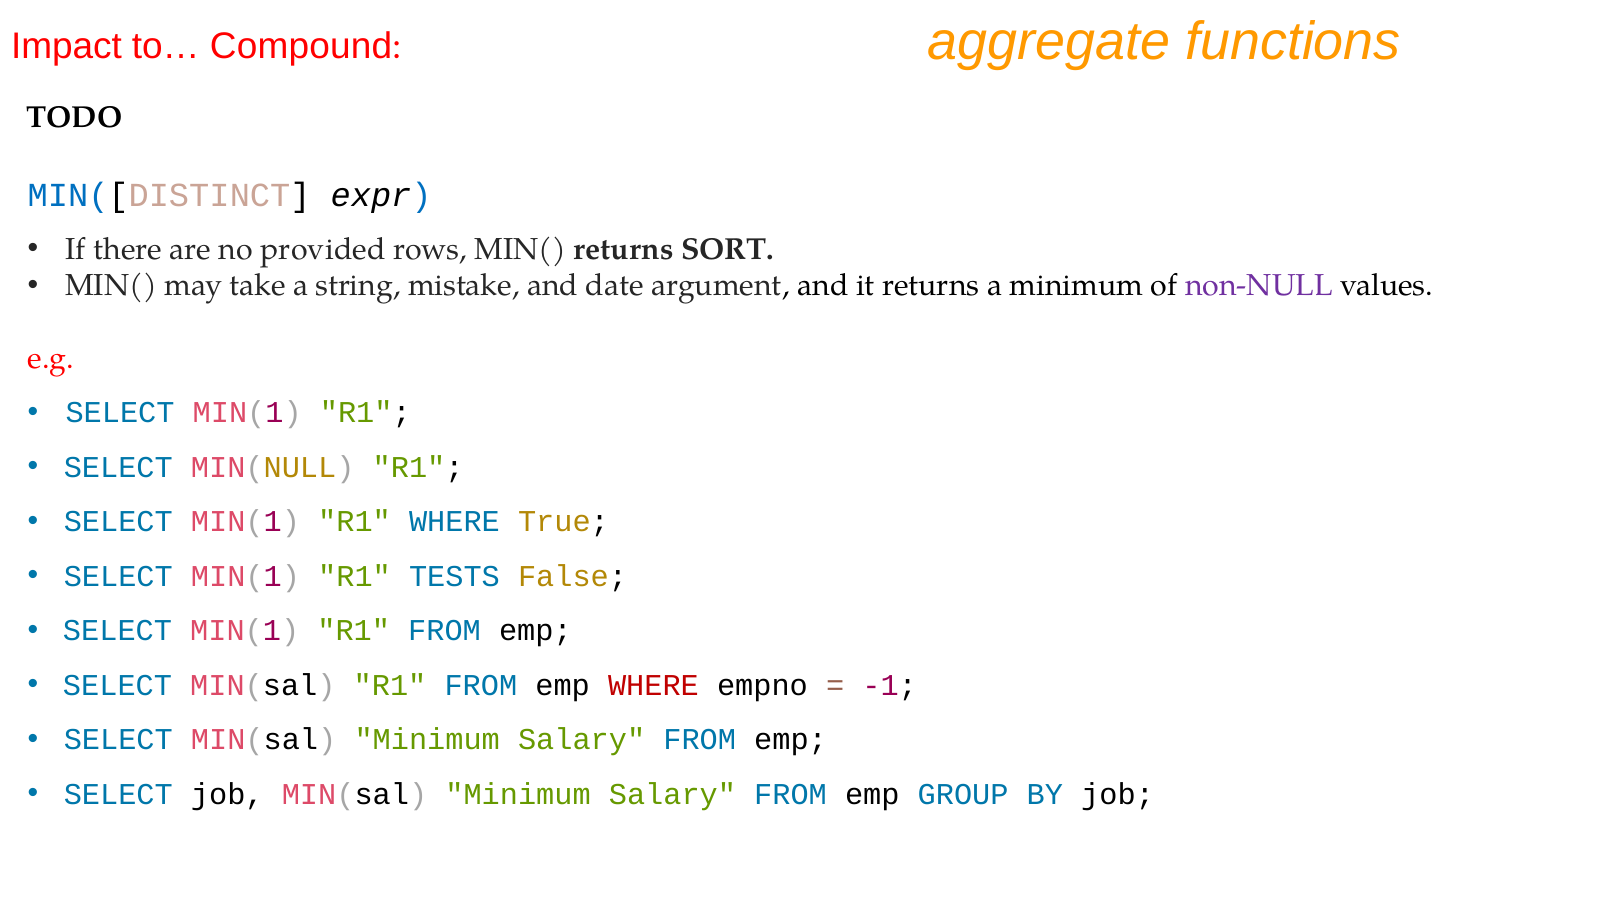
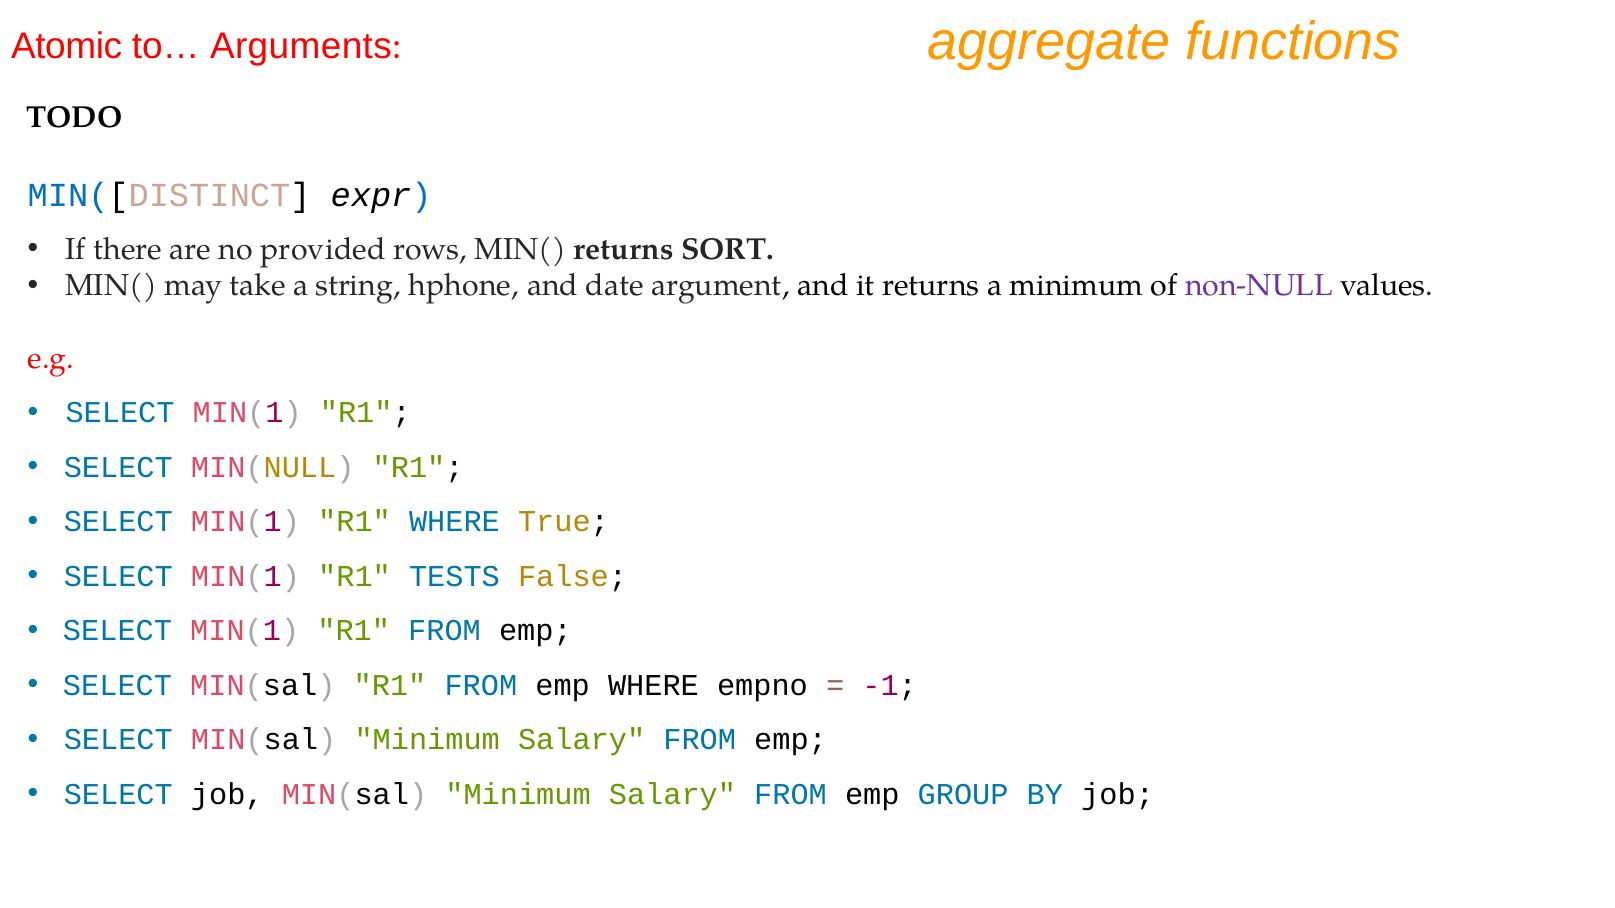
Impact: Impact -> Atomic (67, 46)
Compound: Compound -> Arguments (301, 46)
mistake: mistake -> hphone (464, 286)
WHERE colour: red -> black (653, 686)
